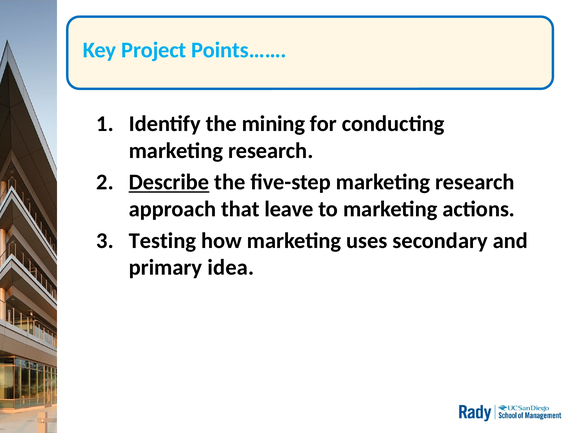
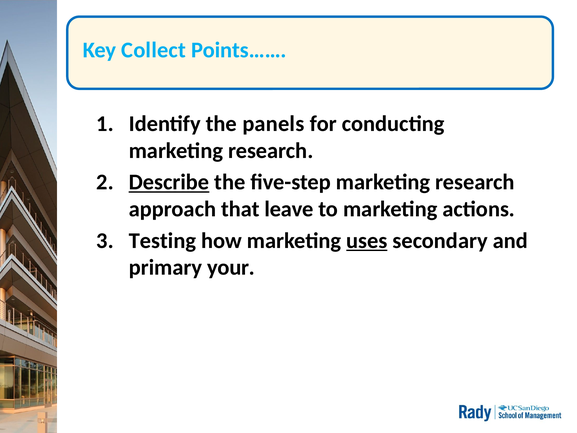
Project: Project -> Collect (154, 50)
mining: mining -> panels (273, 124)
uses underline: none -> present (367, 240)
idea: idea -> your (231, 267)
